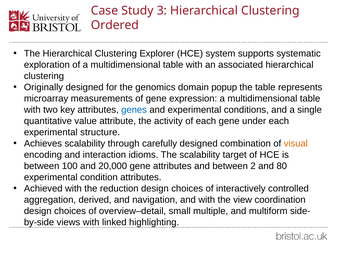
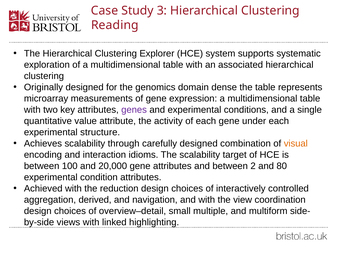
Ordered: Ordered -> Reading (115, 25)
popup: popup -> dense (224, 87)
genes colour: blue -> purple (134, 110)
